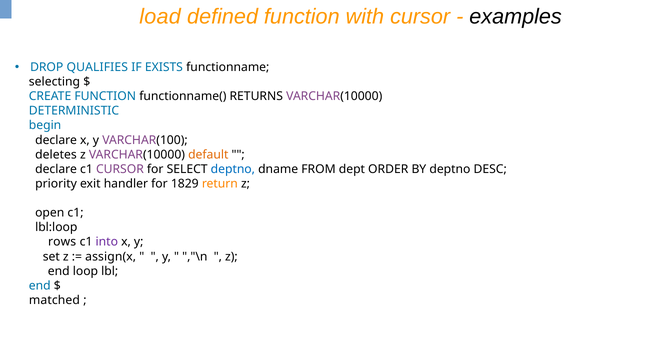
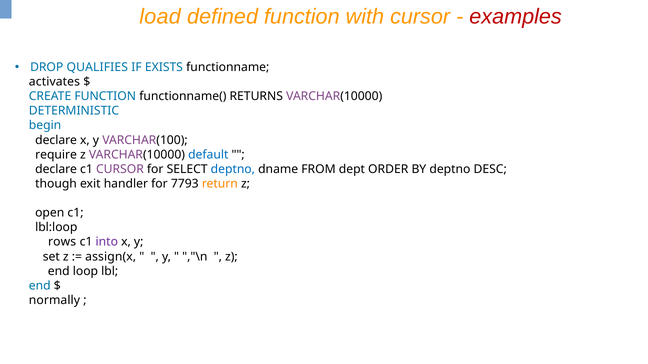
examples colour: black -> red (516, 17)
selecting: selecting -> activates (54, 82)
deletes: deletes -> require (56, 155)
default colour: orange -> blue (208, 155)
priority: priority -> though (56, 184)
1829: 1829 -> 7793 (185, 184)
matched: matched -> normally (54, 301)
